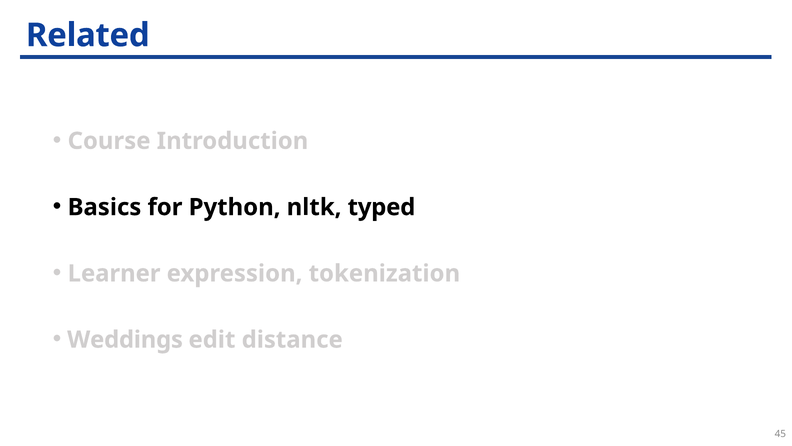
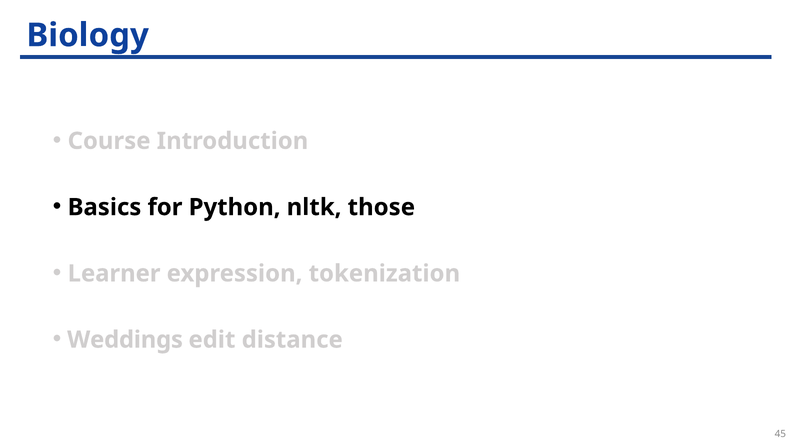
Related: Related -> Biology (88, 35)
typed: typed -> those (381, 207)
